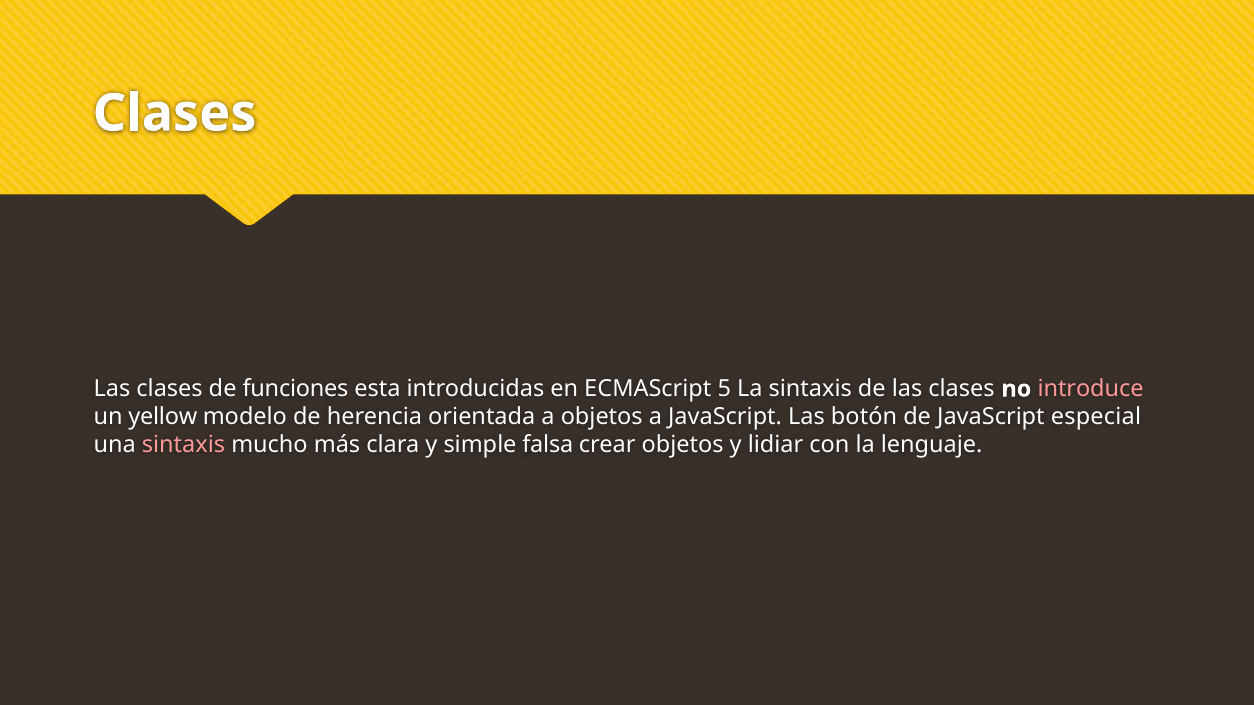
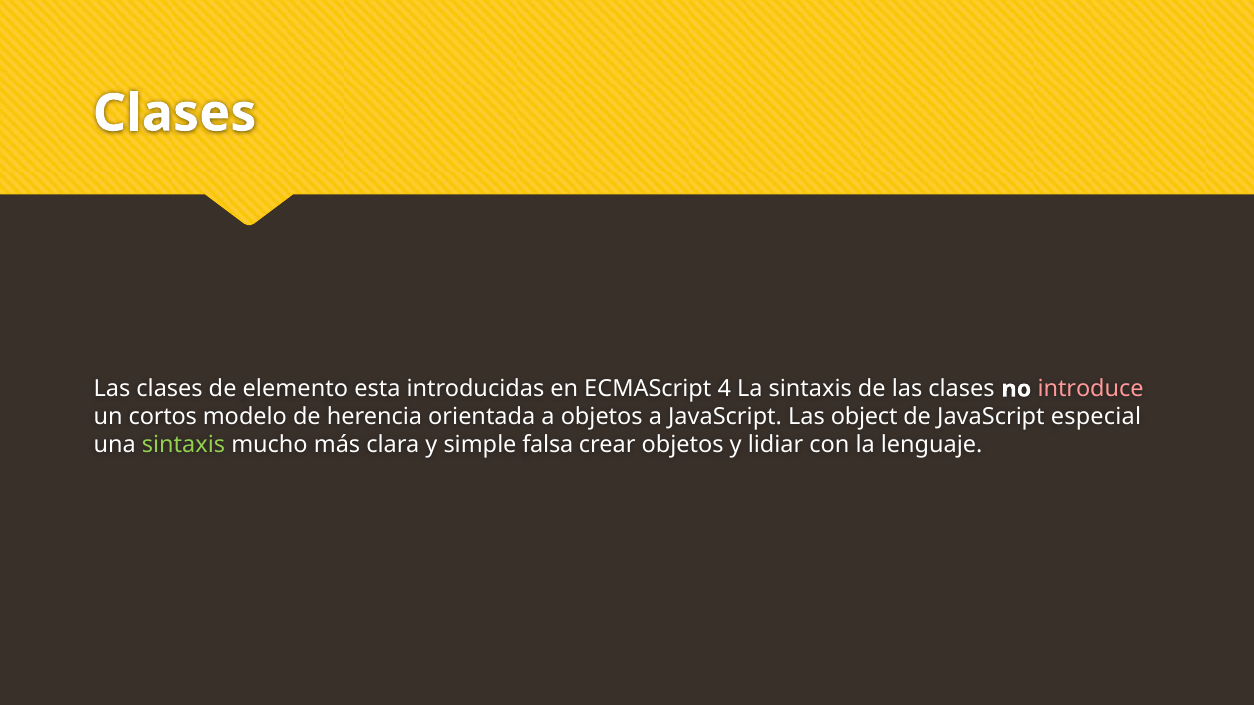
funciones: funciones -> elemento (295, 389)
5: 5 -> 4 (724, 389)
yellow: yellow -> cortos (163, 417)
botón: botón -> object (864, 417)
sintaxis colour: pink -> light green (184, 445)
